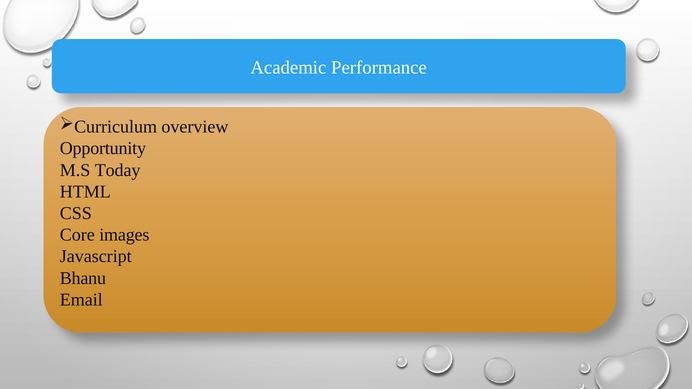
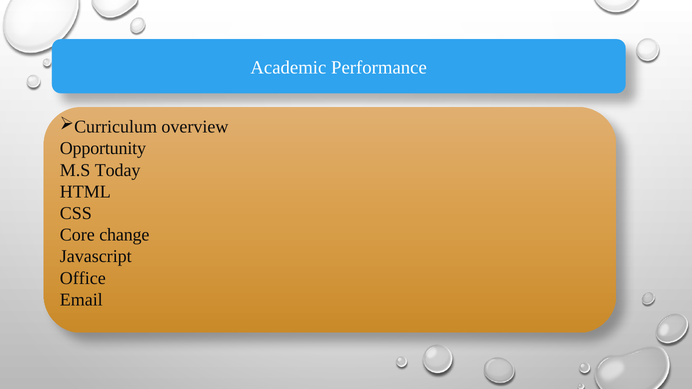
images: images -> change (124, 235)
Bhanu: Bhanu -> Office (83, 278)
